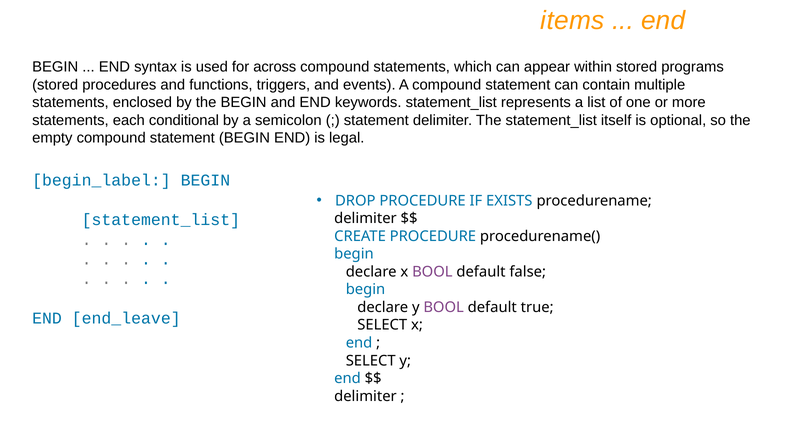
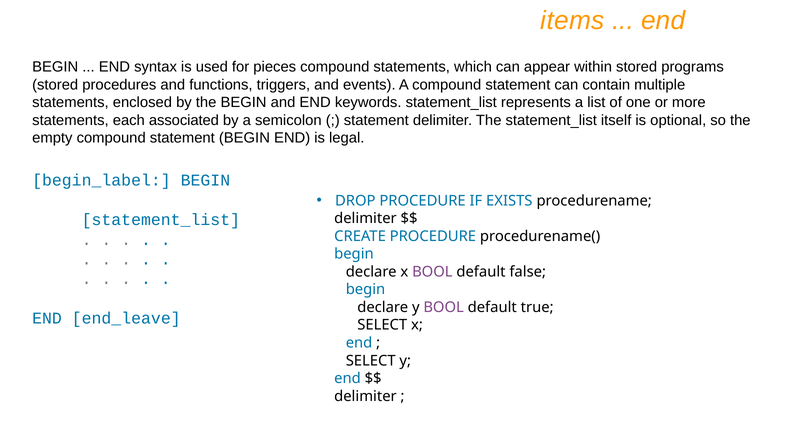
across: across -> pieces (275, 67)
conditional: conditional -> associated (184, 120)
